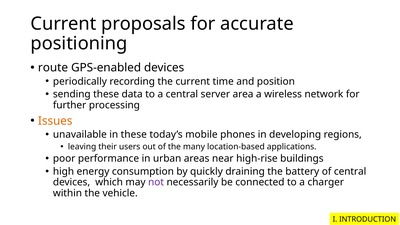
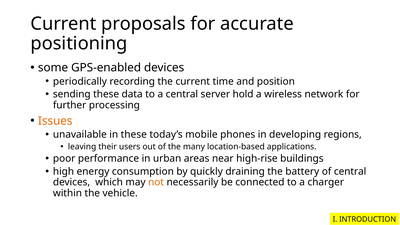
route: route -> some (53, 68)
area: area -> hold (243, 94)
not colour: purple -> orange (156, 182)
